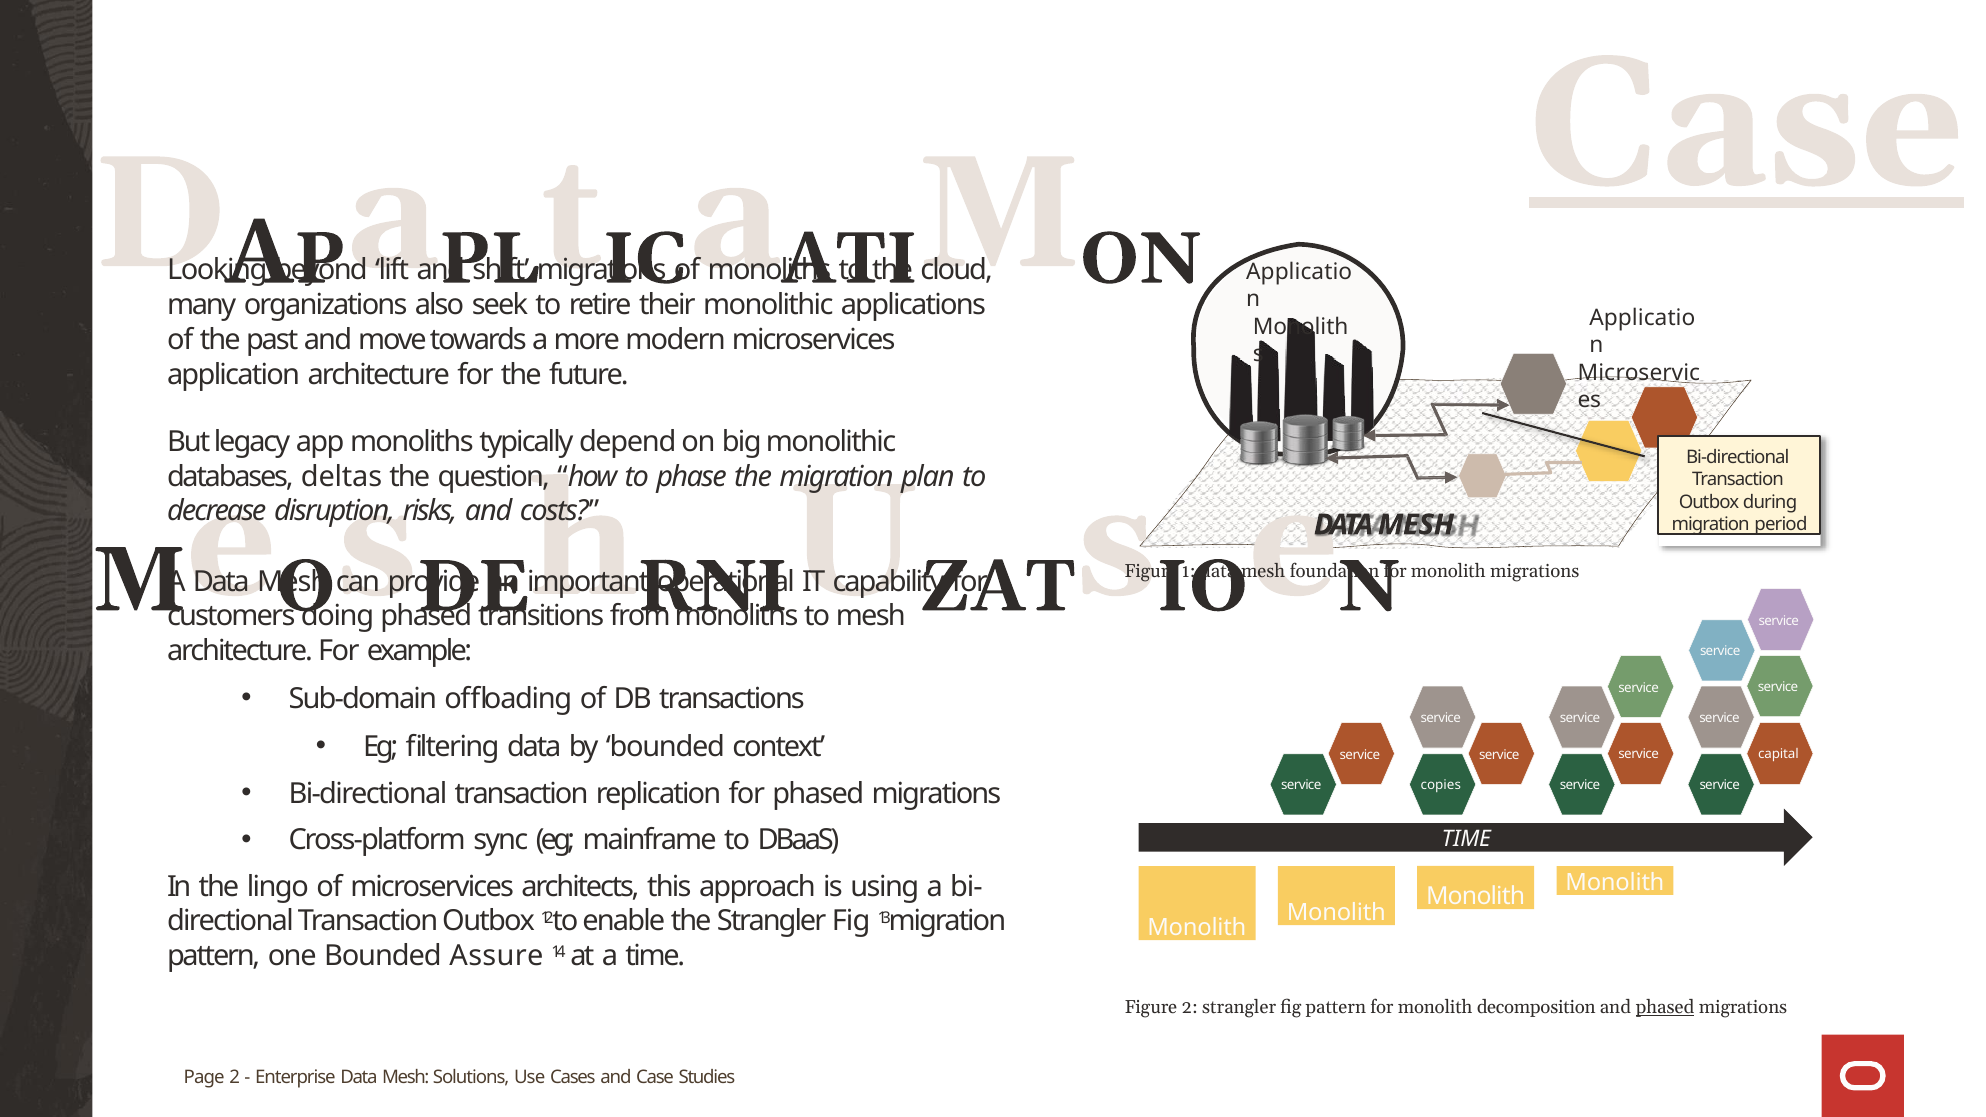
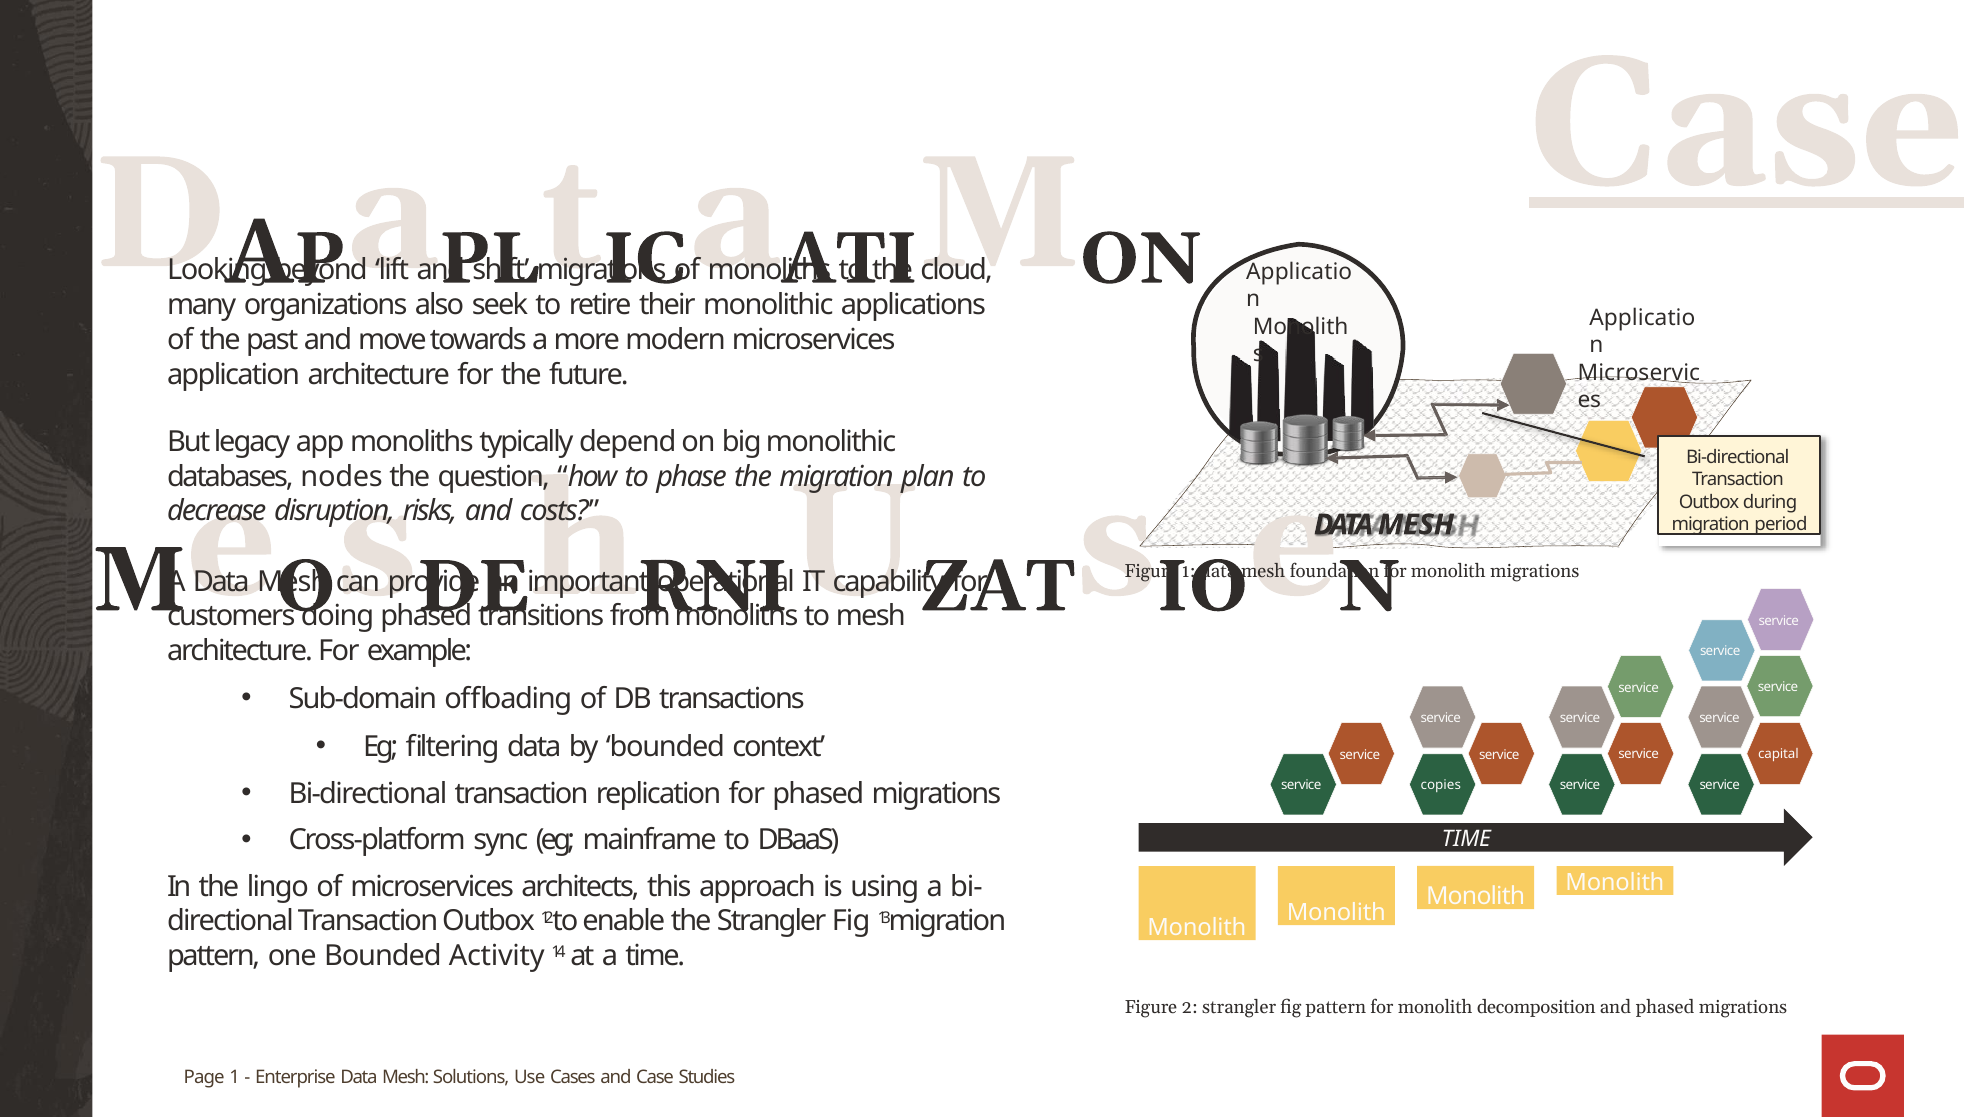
deltas: deltas -> nodes (342, 477)
Assure: Assure -> Activity (497, 956)
phased underline: present -> none (1665, 1007)
Page 2: 2 -> 1 (235, 1077)
